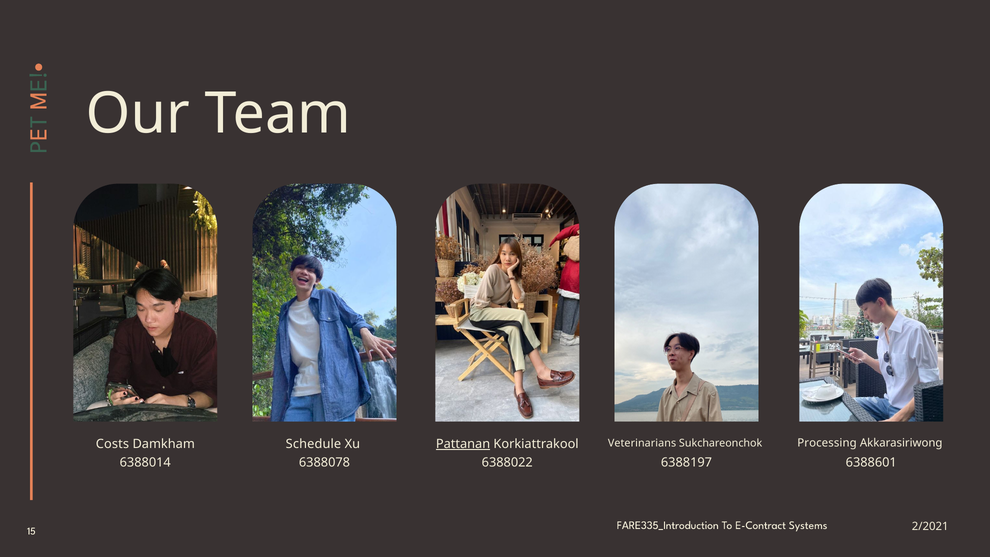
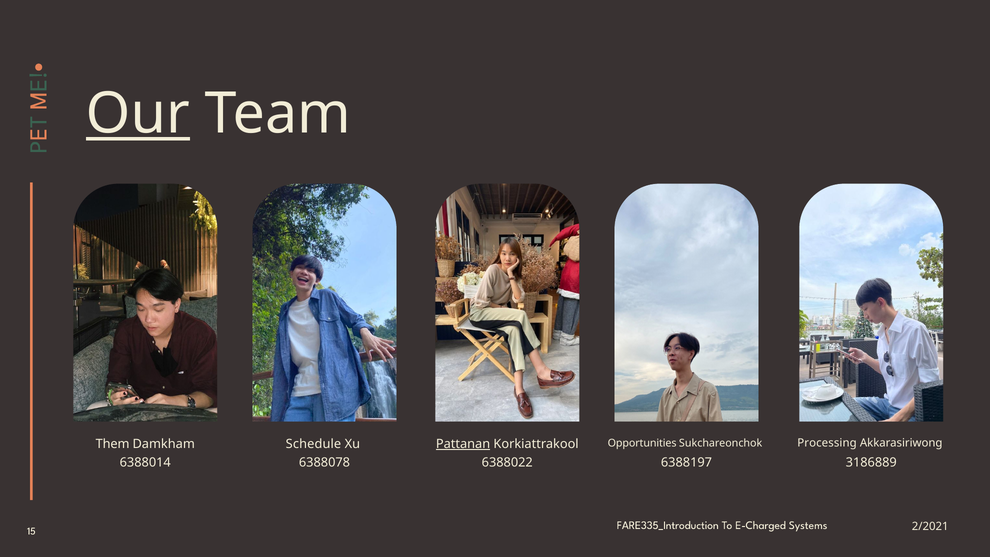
Our underline: none -> present (138, 114)
Veterinarians: Veterinarians -> Opportunities (642, 443)
Costs: Costs -> Them (113, 444)
6388601: 6388601 -> 3186889 (871, 462)
E-Contract: E-Contract -> E-Charged (761, 525)
